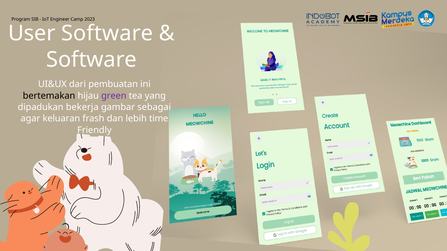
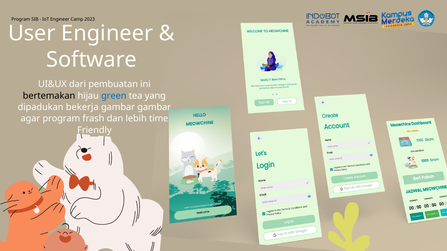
User Software: Software -> Engineer (107, 34)
green colour: purple -> blue (114, 96)
gambar sebagai: sebagai -> gambar (154, 107)
agar keluaran: keluaran -> program (61, 119)
